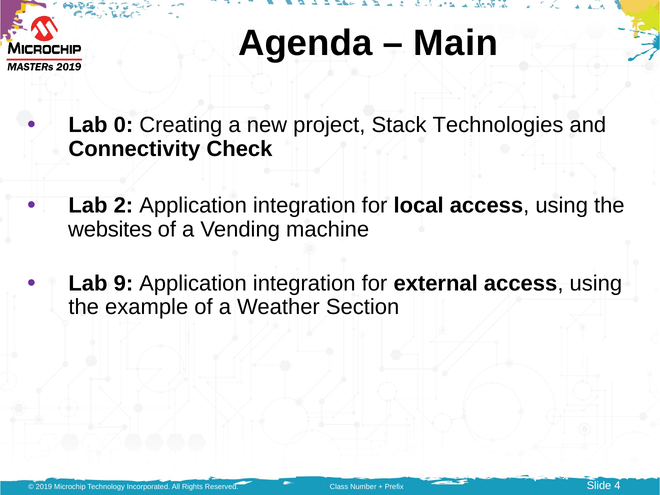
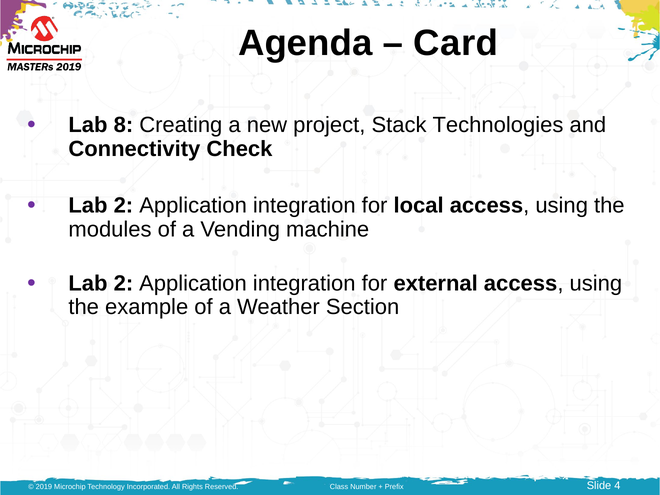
Main: Main -> Card (456, 43)
0: 0 -> 8 (123, 125)
websites: websites -> modules (110, 229)
9: 9 -> 2 (123, 283)
